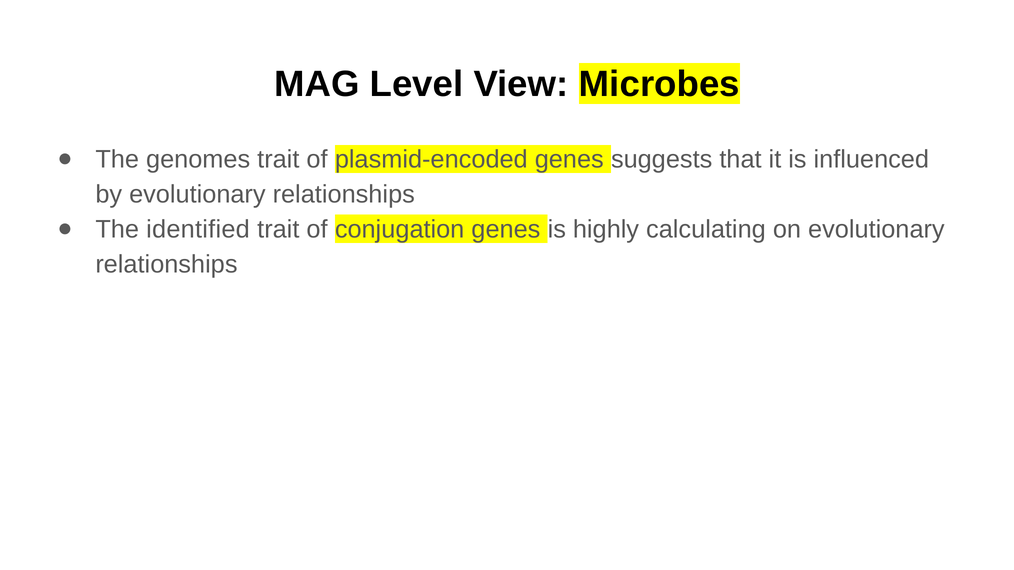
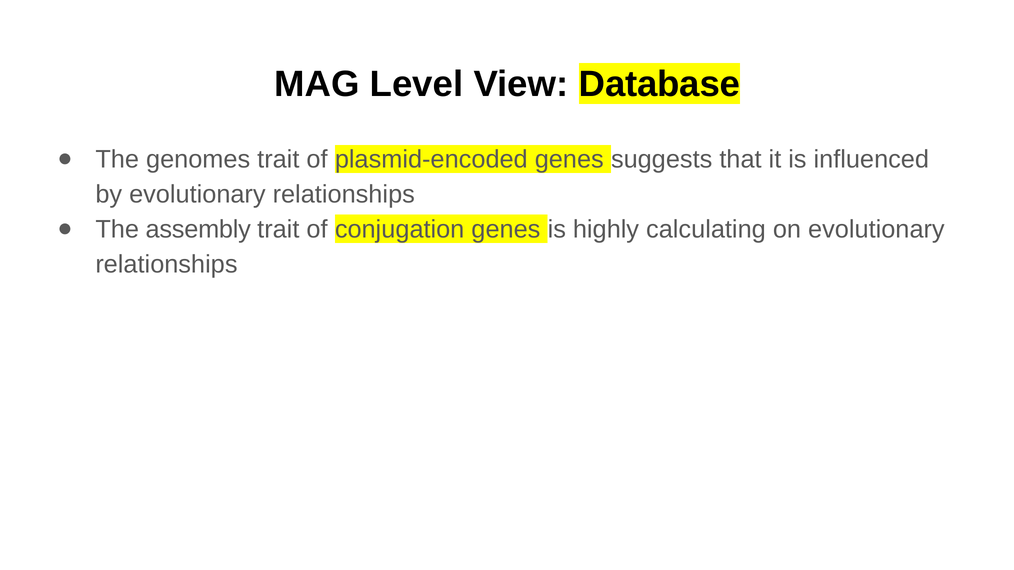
Microbes: Microbes -> Database (659, 84)
identified: identified -> assembly (198, 229)
